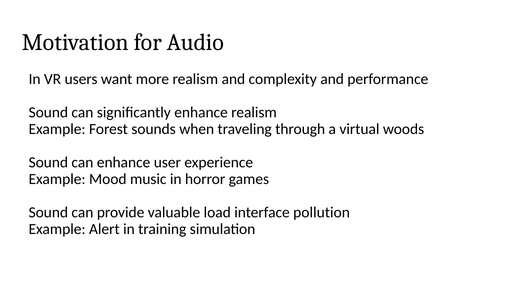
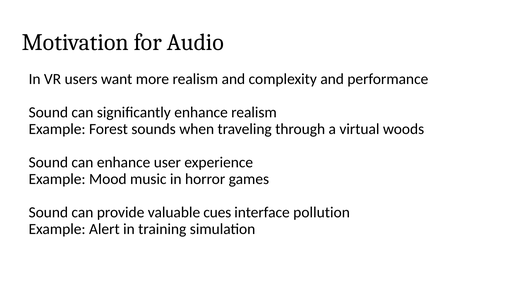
load: load -> cues (217, 212)
